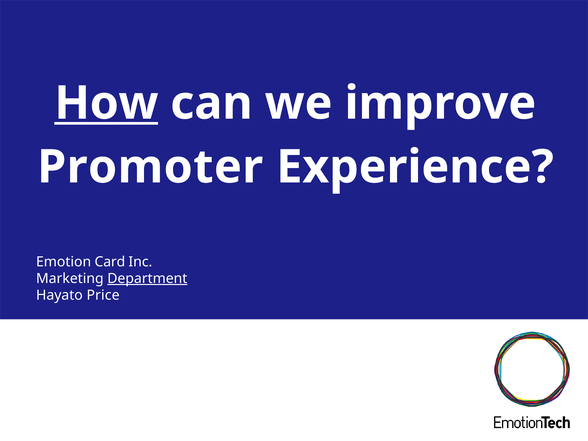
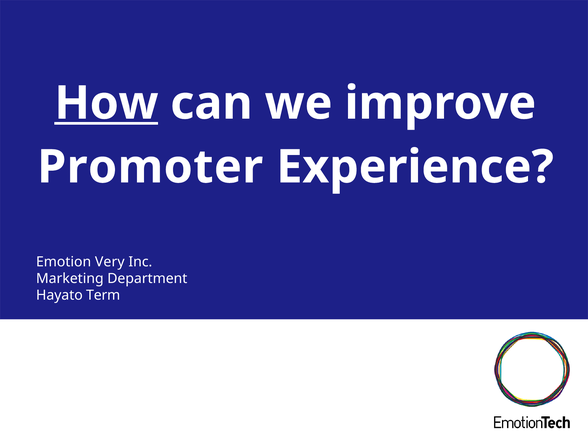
Card: Card -> Very (110, 262)
Department underline: present -> none (147, 279)
Price: Price -> Term (103, 295)
